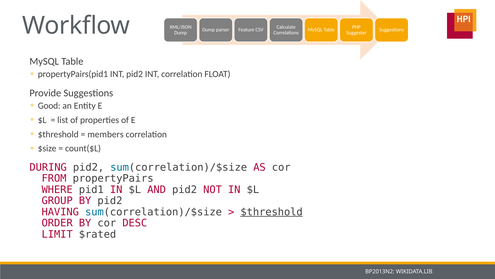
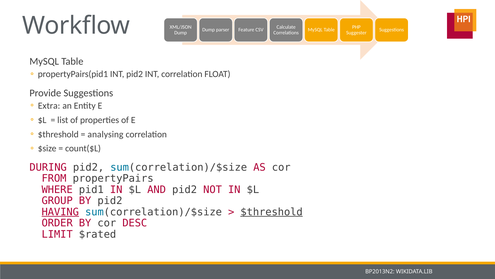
Good: Good -> Extra (49, 105)
members: members -> analysing (105, 134)
HAVING underline: none -> present (60, 212)
